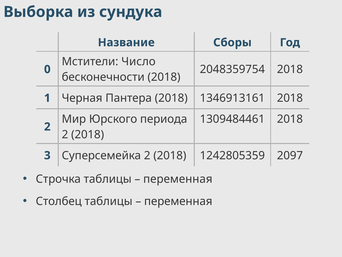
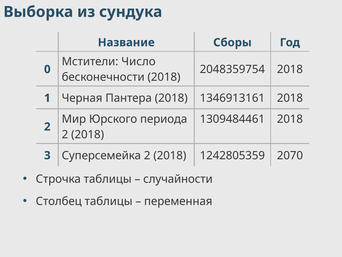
2097: 2097 -> 2070 (290, 155)
переменная: переменная -> случайности (178, 179)
